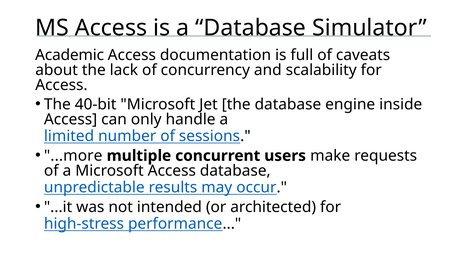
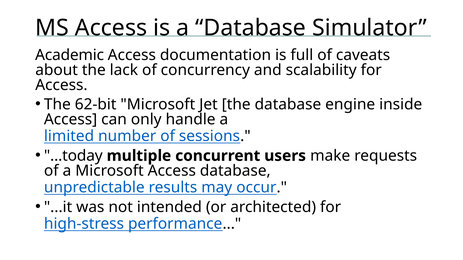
40-bit: 40-bit -> 62-bit (96, 105)
...more: ...more -> ...today (73, 156)
